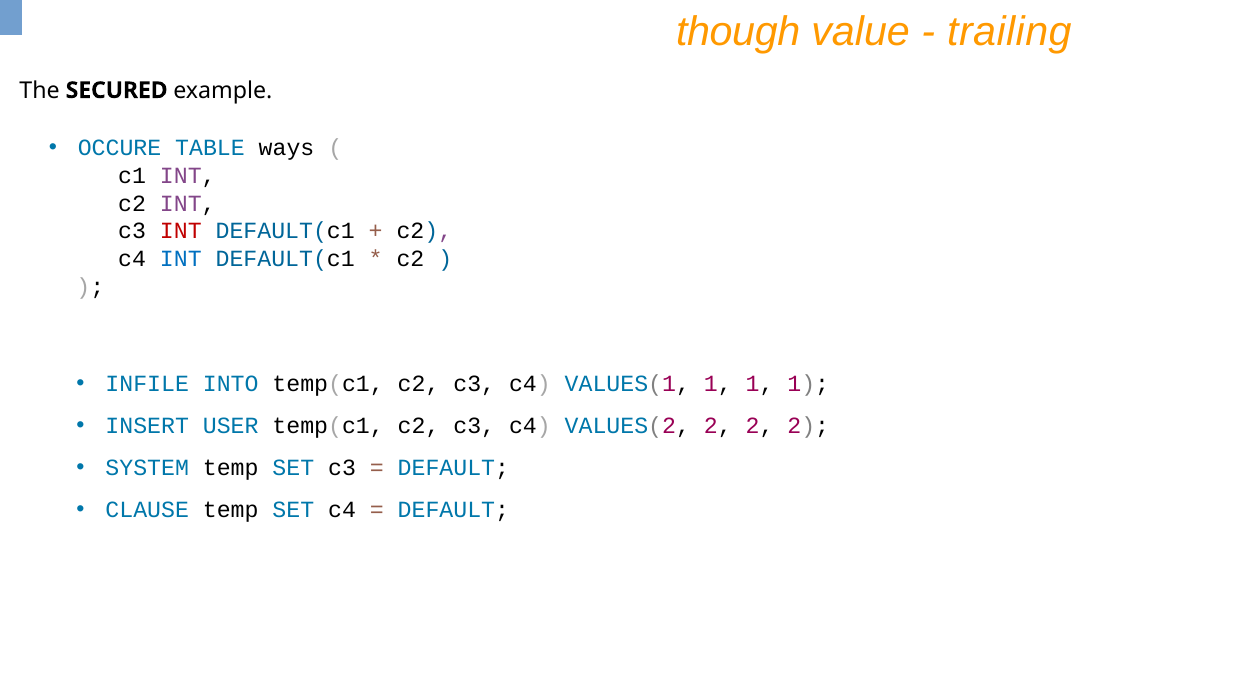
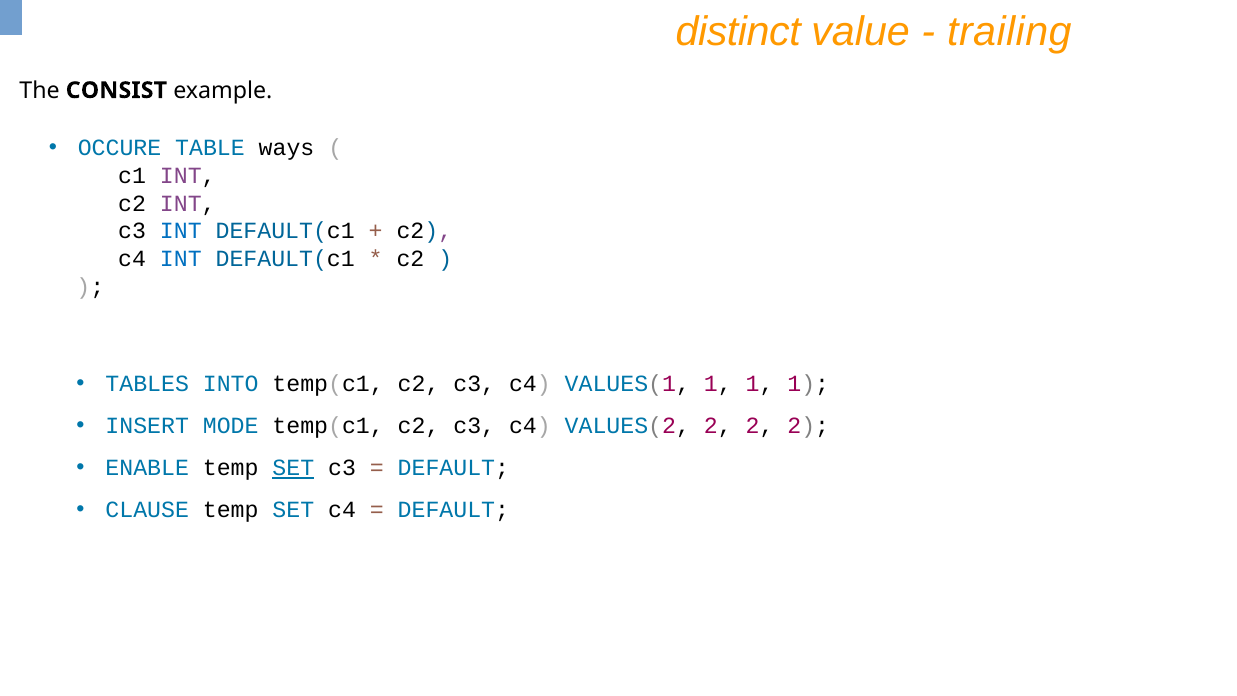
though: though -> distinct (738, 32)
SECURED: SECURED -> CONSIST (116, 90)
INT colour: red -> blue (181, 231)
INFILE: INFILE -> TABLES (147, 384)
USER: USER -> MODE (231, 426)
SYSTEM: SYSTEM -> ENABLE (147, 468)
SET underline: none -> present (293, 468)
